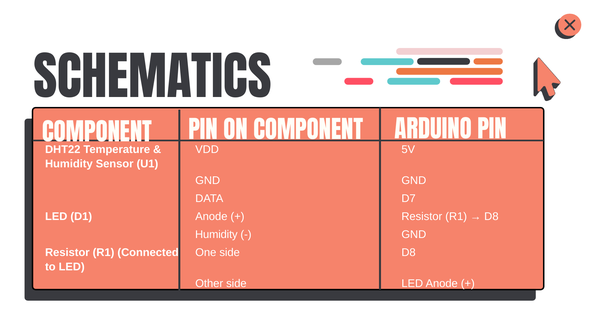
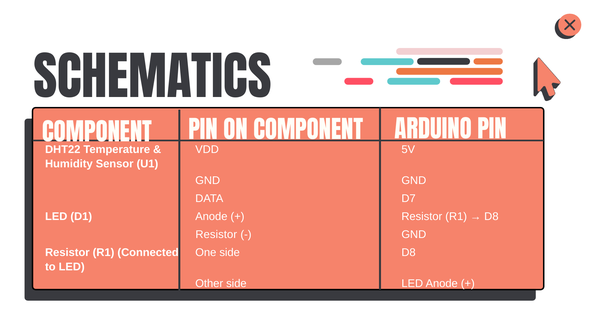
Humidity: Humidity -> Resistor (216, 235)
